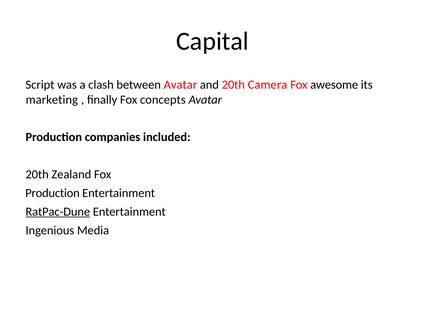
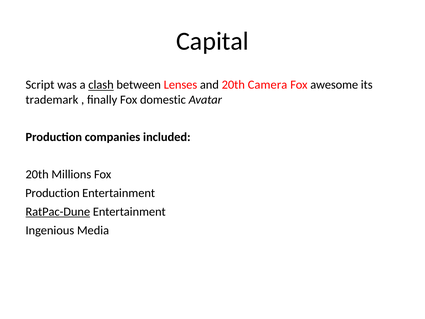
clash underline: none -> present (101, 85)
between Avatar: Avatar -> Lenses (180, 85)
marketing: marketing -> trademark (52, 100)
concepts: concepts -> domestic (163, 100)
Zealand: Zealand -> Millions (71, 174)
